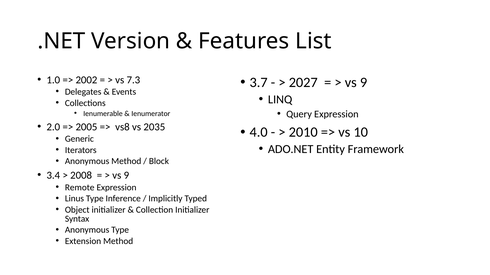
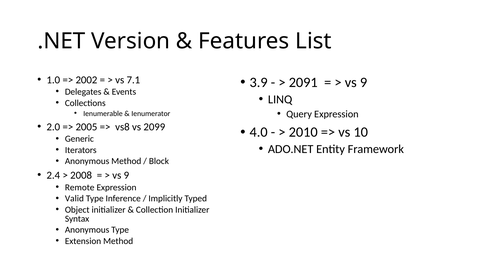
7.3: 7.3 -> 7.1 (133, 80)
3.7: 3.7 -> 3.9 (259, 83)
2027: 2027 -> 2091 (303, 83)
2035: 2035 -> 2099 (154, 127)
3.4: 3.4 -> 2.4 (53, 176)
Linus: Linus -> Valid (74, 199)
